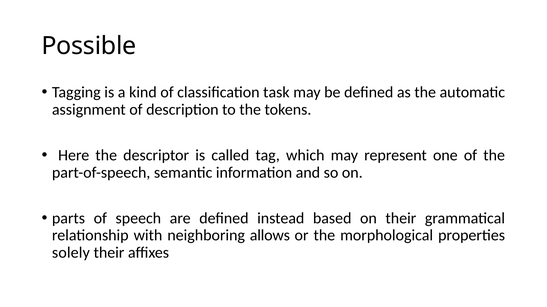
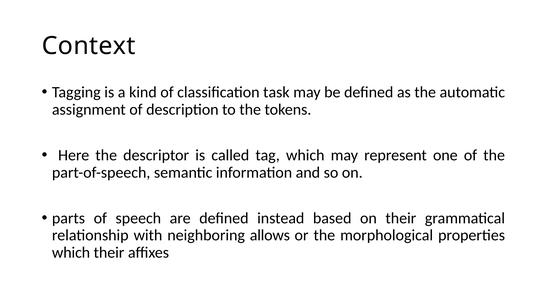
Possible: Possible -> Context (89, 46)
solely: solely -> which (71, 253)
